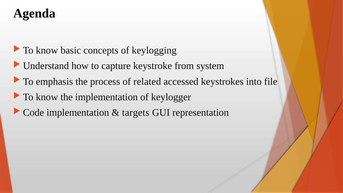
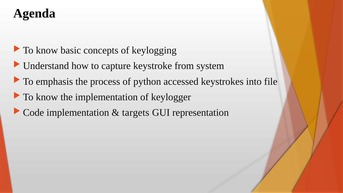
related: related -> python (147, 81)
